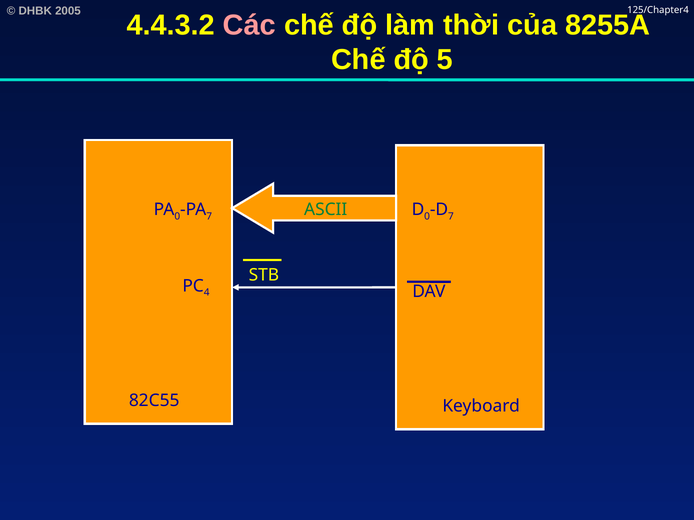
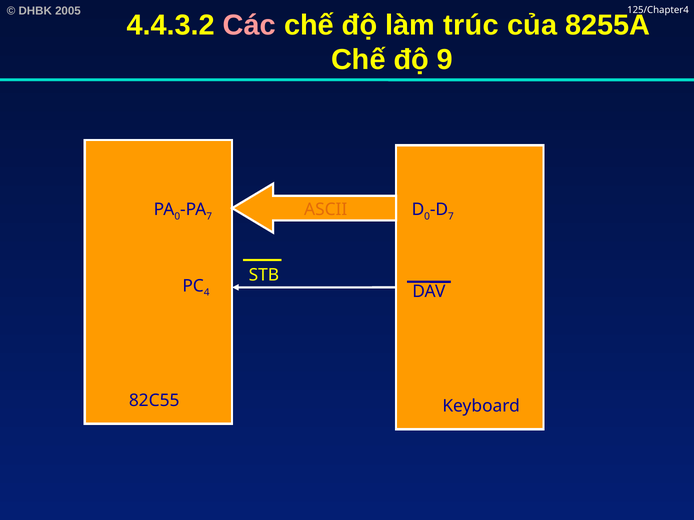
thời: thời -> trúc (471, 25)
5: 5 -> 9 (445, 60)
ASCII colour: green -> orange (326, 210)
